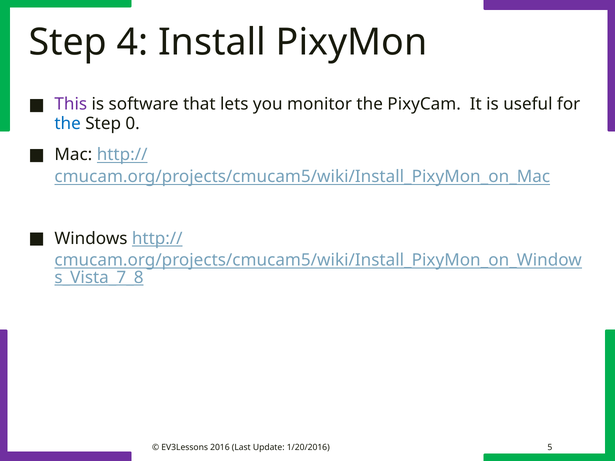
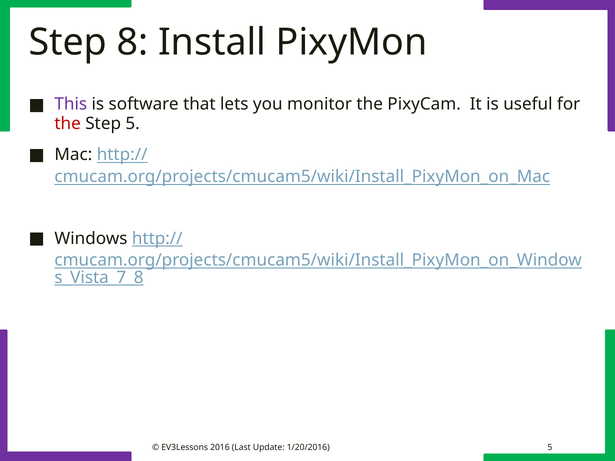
4: 4 -> 8 (133, 42)
the colour: blue -> red (68, 124)
Step 0: 0 -> 5 (133, 124)
